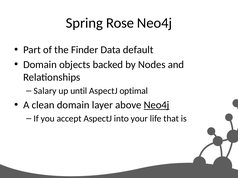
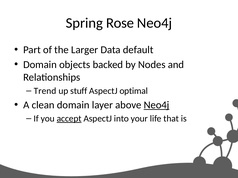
Finder: Finder -> Larger (85, 50)
Salary: Salary -> Trend (45, 91)
until: until -> stuff (79, 91)
accept underline: none -> present (69, 119)
